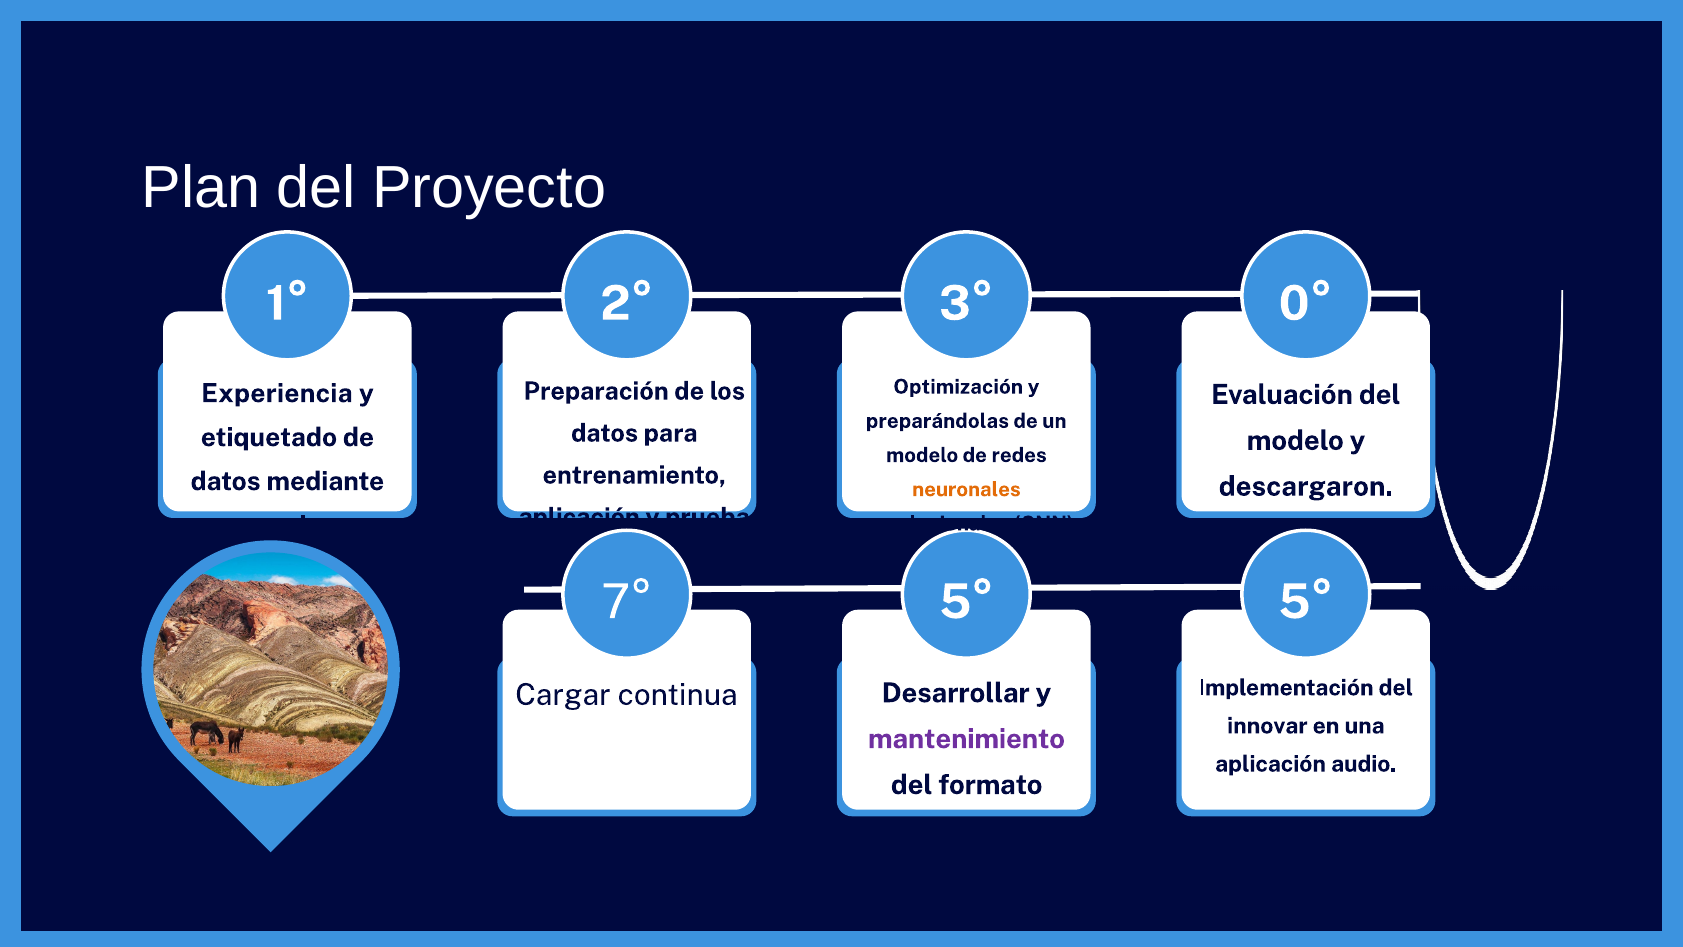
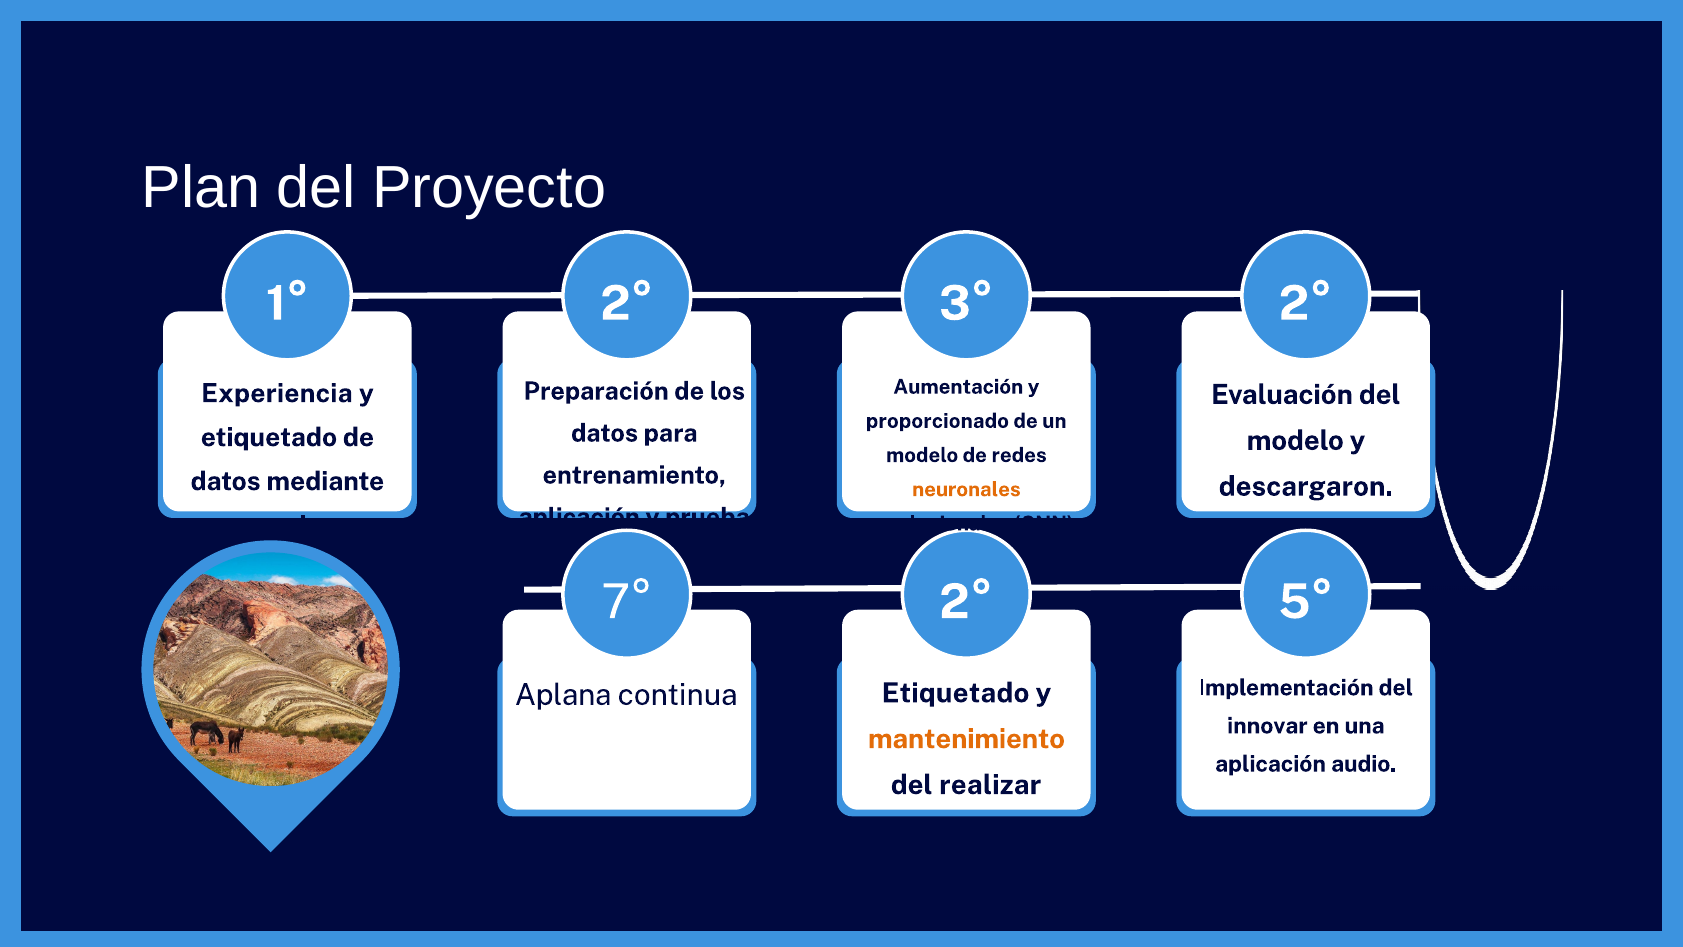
3° 0°: 0° -> 2° (1306, 304)
Optimización: Optimización -> Aumentación (958, 387)
preparándolas: preparándolas -> proporcionado (937, 421)
7° 5°: 5° -> 2° (966, 602)
Cargar: Cargar -> Aplana (563, 695)
continua Desarrollar: Desarrollar -> Etiquetado (956, 693)
mantenimiento colour: purple -> orange (966, 739)
formato: formato -> realizar (990, 785)
